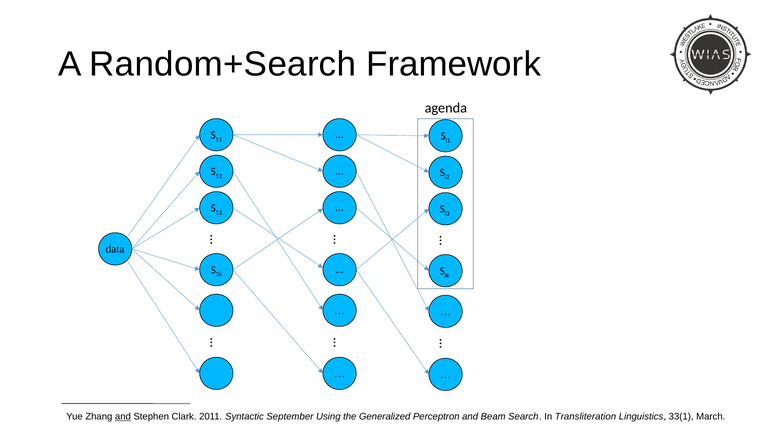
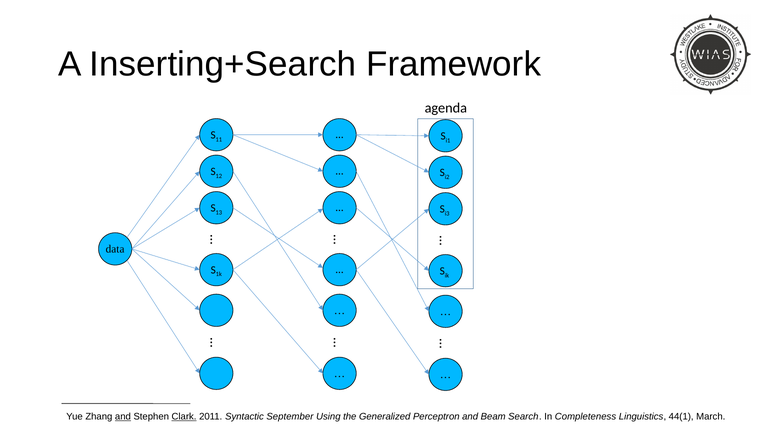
Random+Search: Random+Search -> Inserting+Search (223, 64)
Clark underline: none -> present (184, 417)
Transliteration: Transliteration -> Completeness (586, 417)
33(1: 33(1 -> 44(1 (681, 417)
